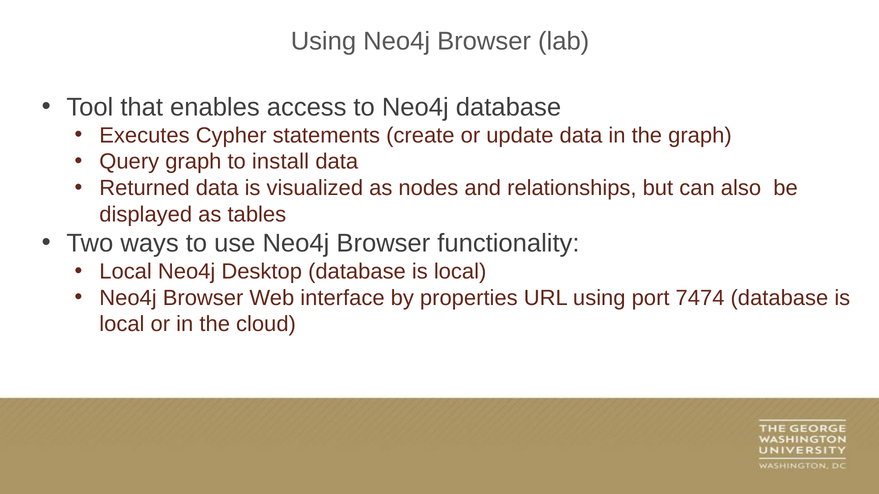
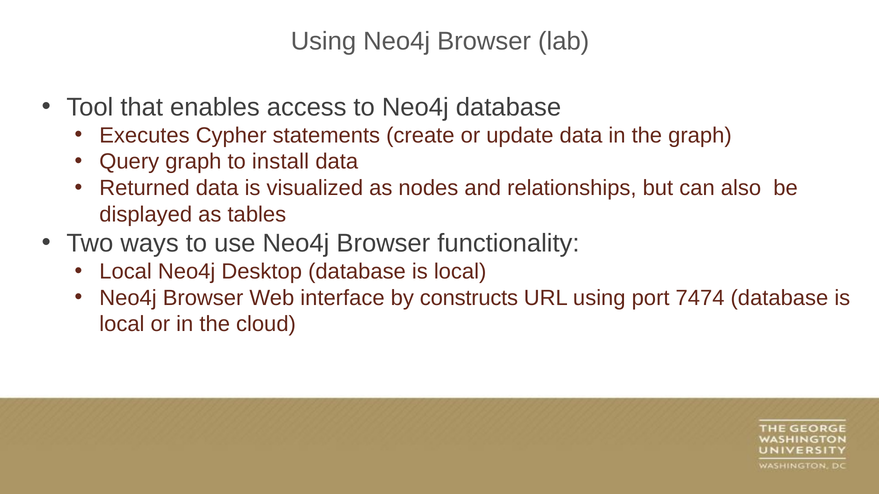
properties: properties -> constructs (469, 298)
